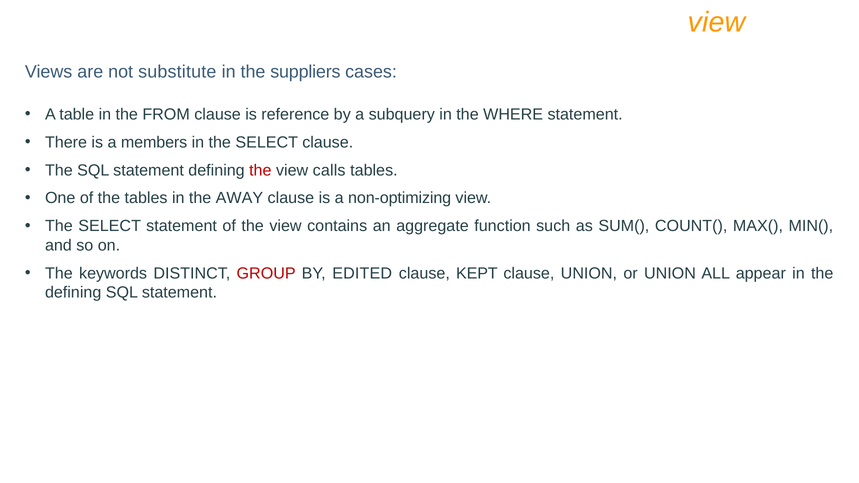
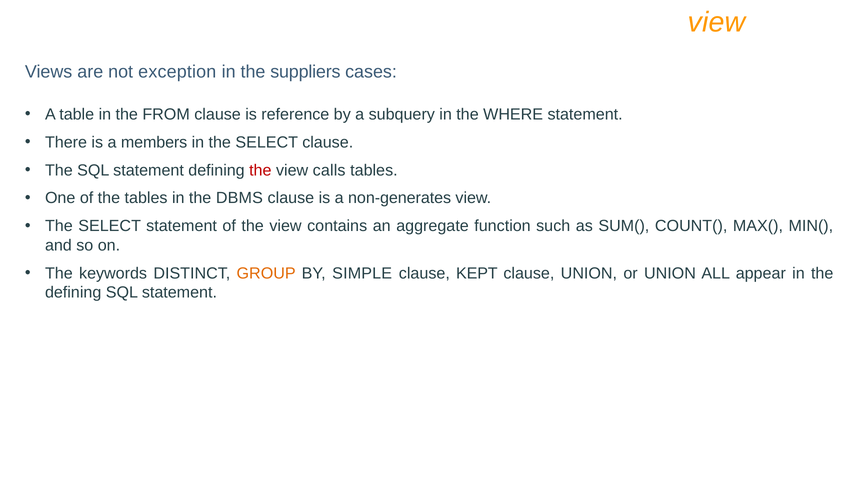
substitute: substitute -> exception (177, 72)
AWAY: AWAY -> DBMS (239, 198)
non-optimizing: non-optimizing -> non-generates (400, 198)
GROUP colour: red -> orange (266, 273)
EDITED: EDITED -> SIMPLE (362, 273)
